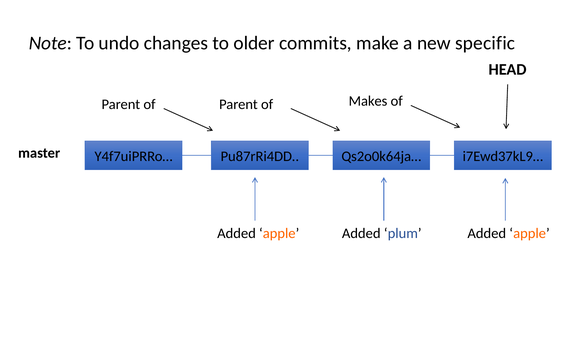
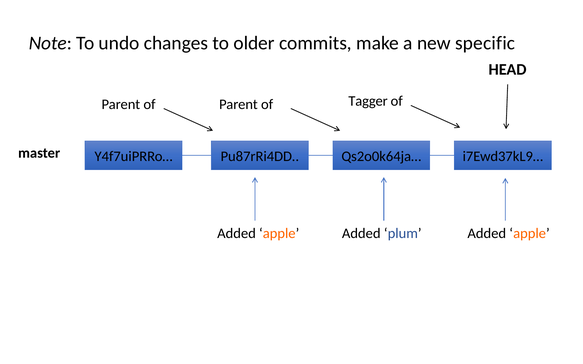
Makes: Makes -> Tagger (368, 101)
